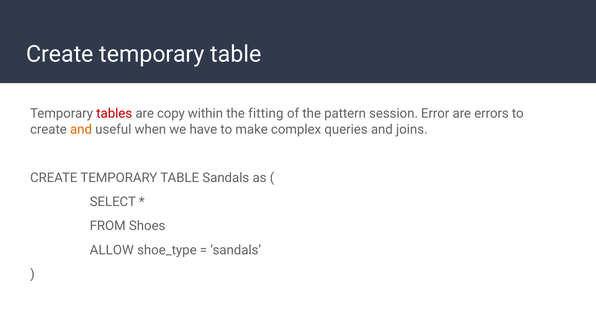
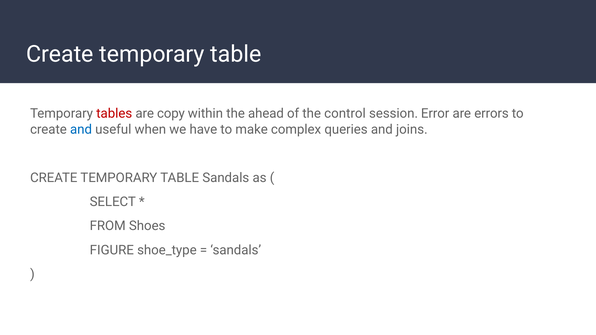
fitting: fitting -> ahead (266, 114)
pattern: pattern -> control (345, 114)
and colour: orange -> blue (81, 129)
ALLOW: ALLOW -> FIGURE (112, 250)
